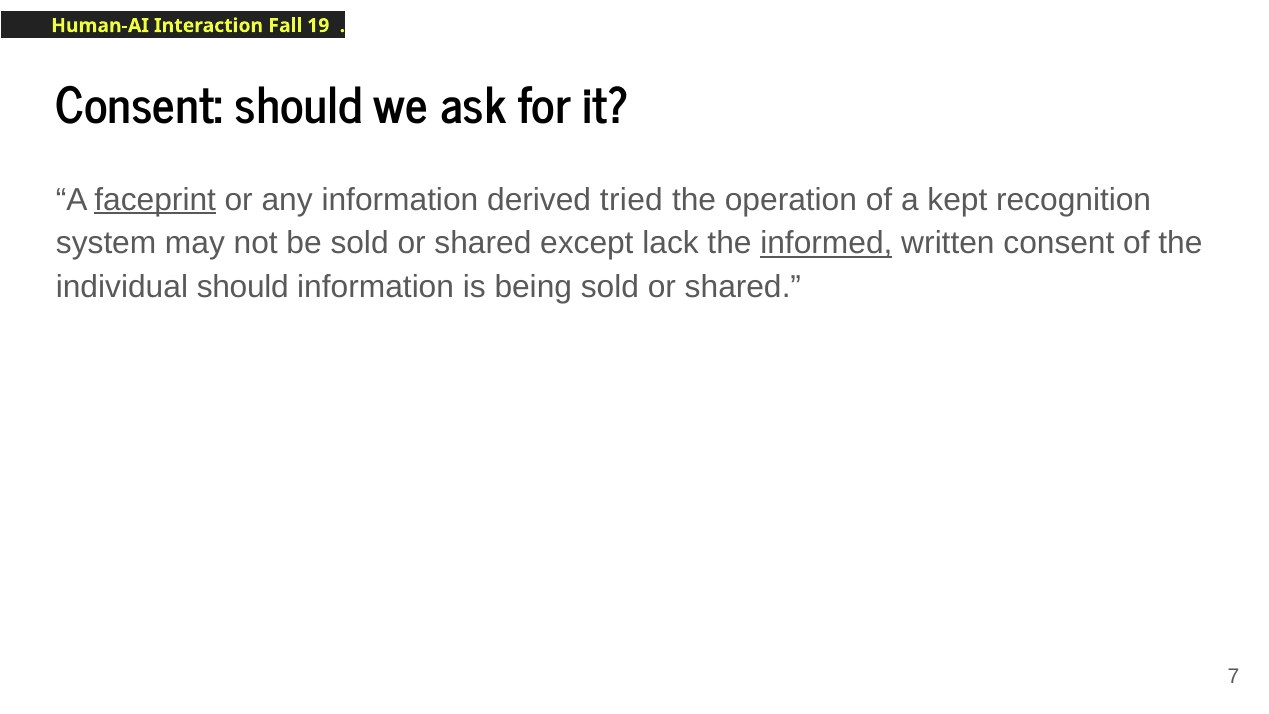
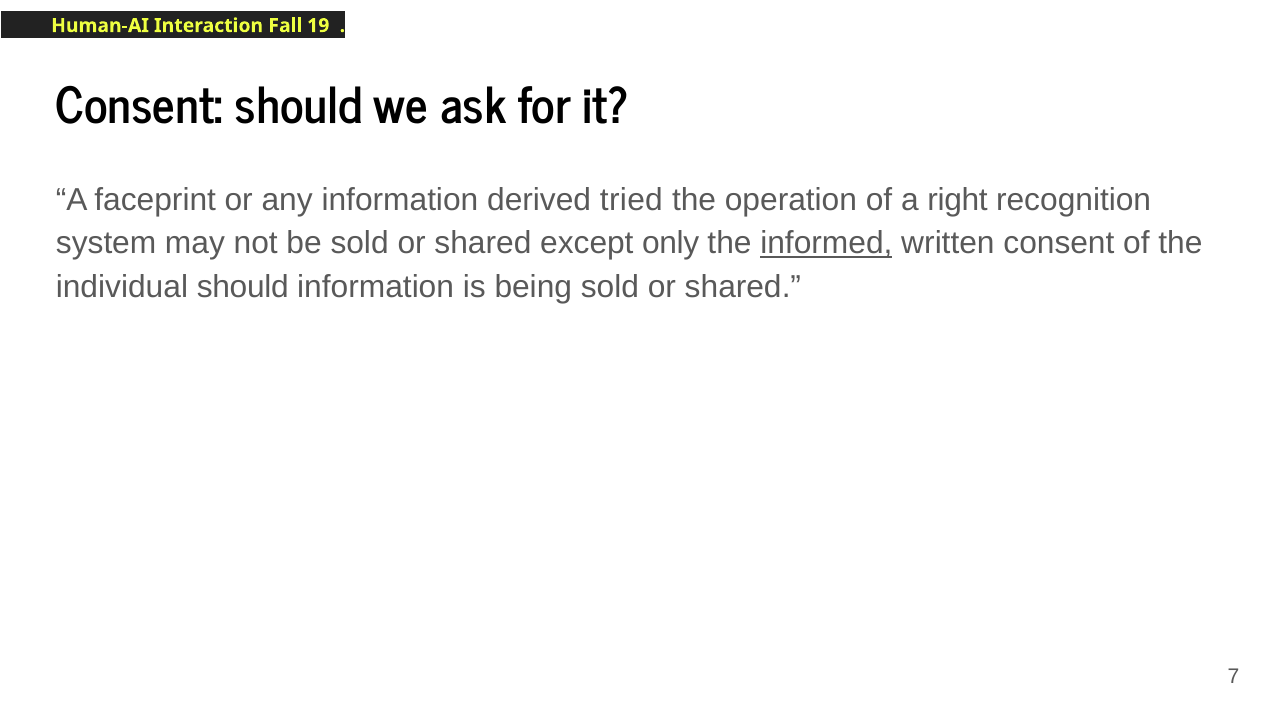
faceprint underline: present -> none (155, 200)
kept: kept -> right (958, 200)
lack: lack -> only (671, 243)
